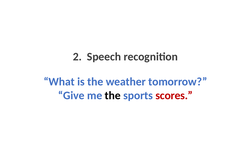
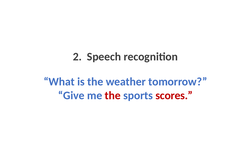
the colour: black -> red (113, 96)
